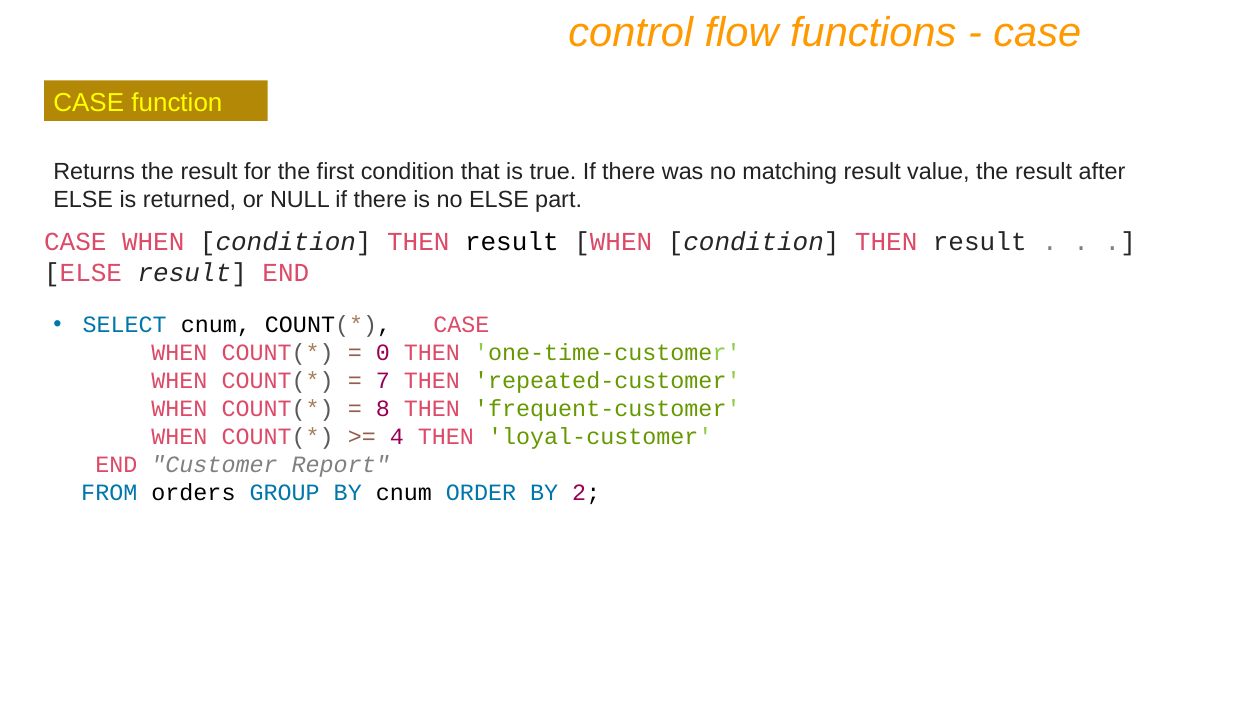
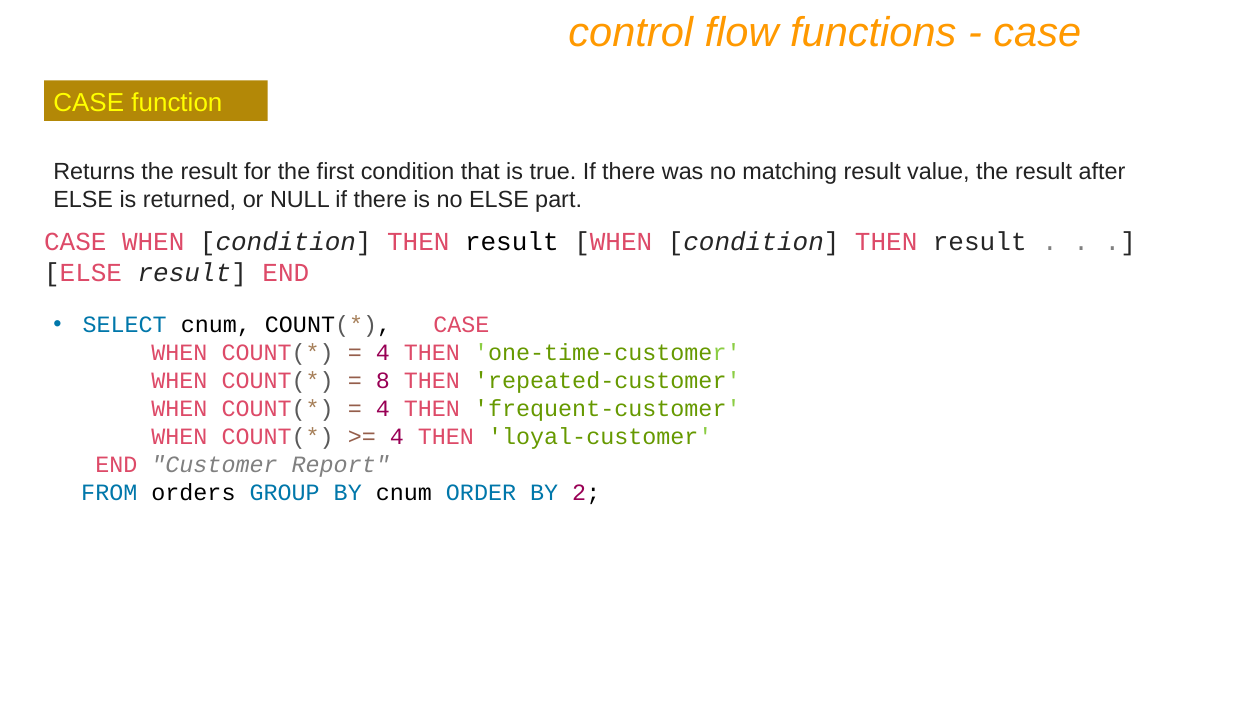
0: 0 -> 4 (383, 353)
7: 7 -> 8 (383, 381)
8: 8 -> 4 (383, 409)
